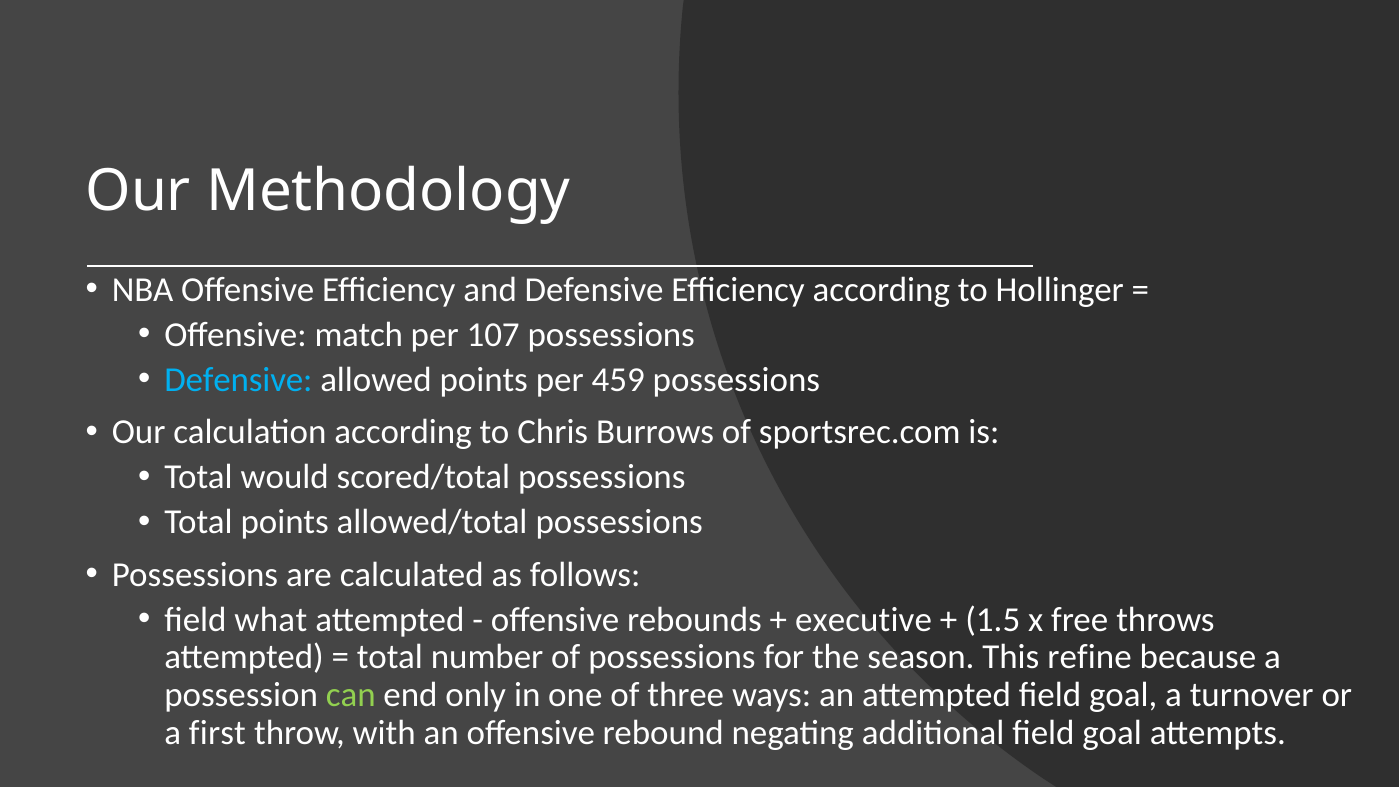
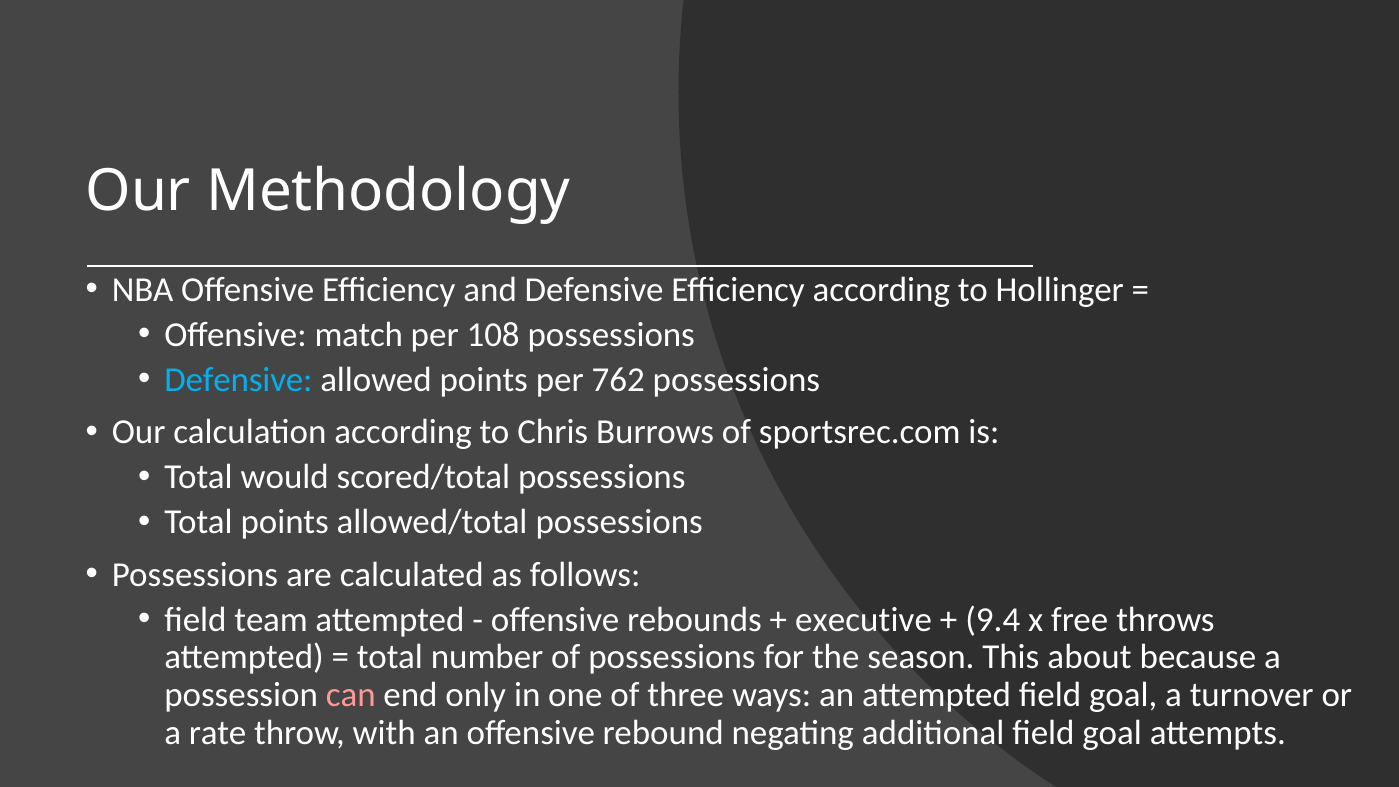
107: 107 -> 108 (493, 335)
459: 459 -> 762 (618, 380)
what: what -> team (271, 620)
1.5: 1.5 -> 9.4 (993, 620)
refine: refine -> about (1090, 657)
can colour: light green -> pink (351, 695)
first: first -> rate (218, 733)
